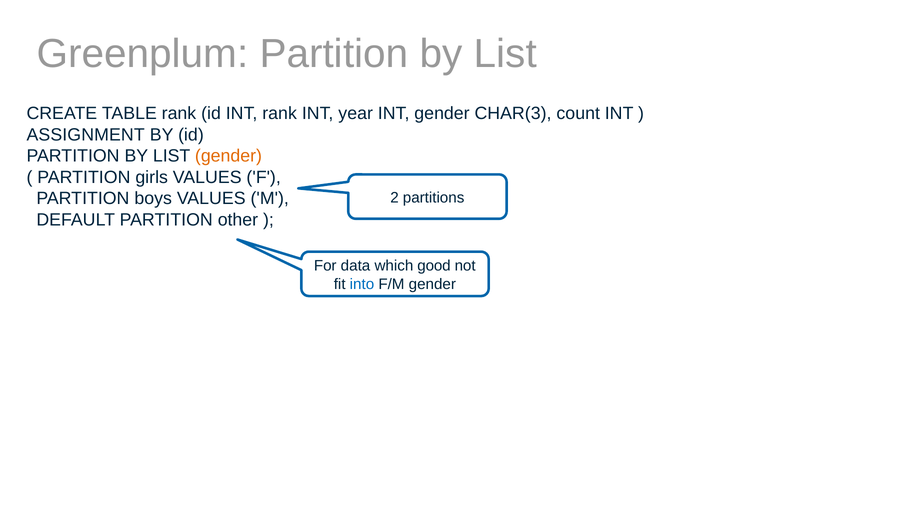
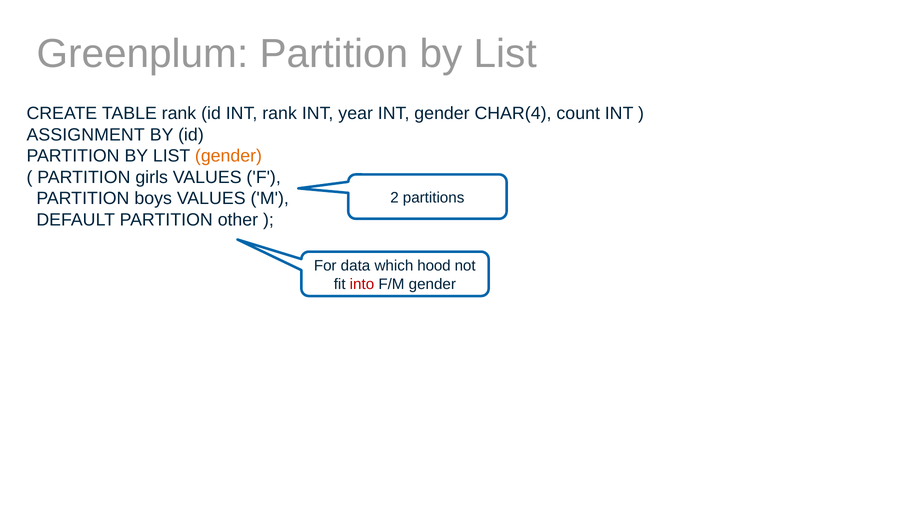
CHAR(3: CHAR(3 -> CHAR(4 (513, 113)
good: good -> hood (434, 266)
into colour: blue -> red (362, 284)
